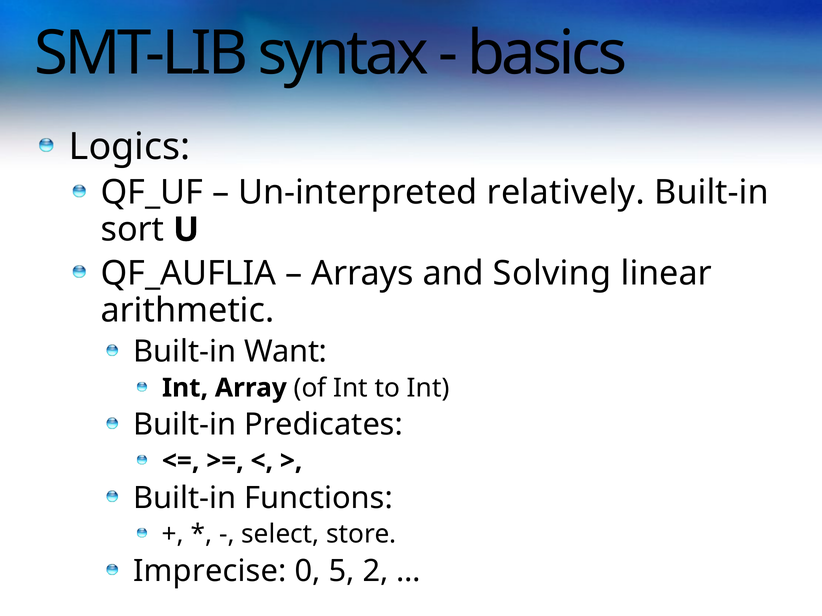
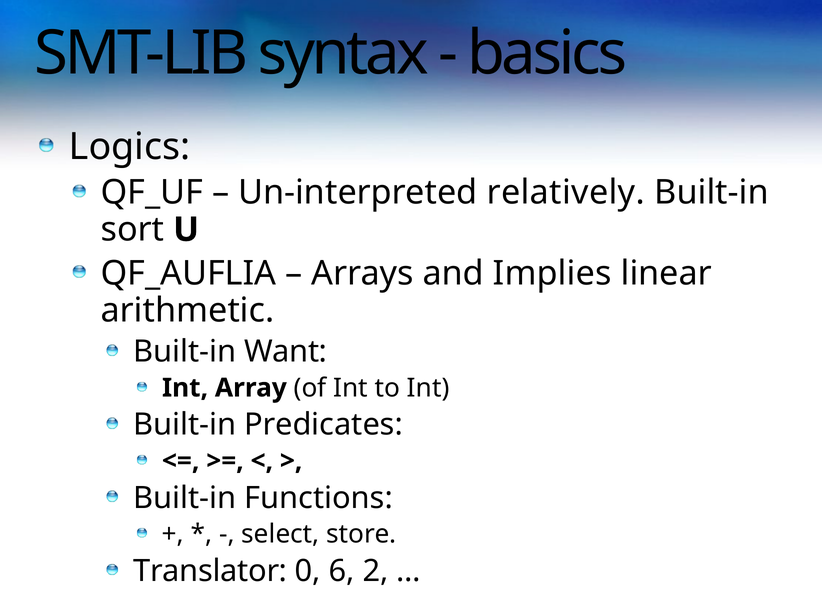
Solving: Solving -> Implies (552, 274)
Imprecise: Imprecise -> Translator (210, 571)
5: 5 -> 6 (342, 571)
